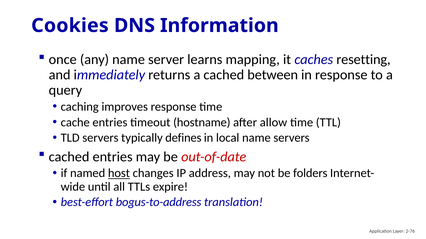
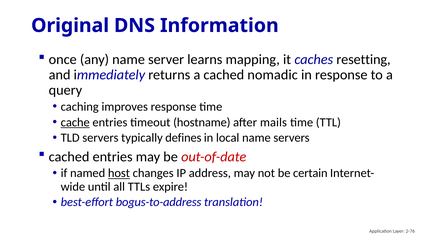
Cookies: Cookies -> Original (70, 26)
between: between -> nomadic (273, 75)
cache underline: none -> present (75, 123)
allow: allow -> mails (273, 123)
folders: folders -> certain (310, 174)
